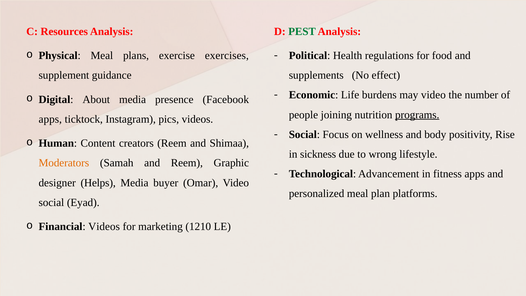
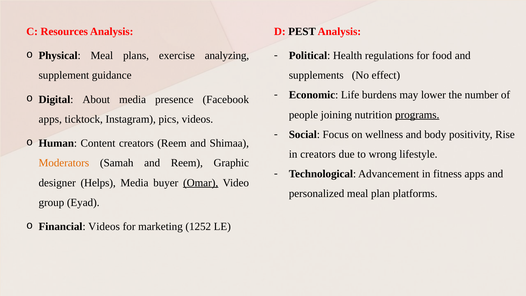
PEST colour: green -> black (302, 31)
exercises: exercises -> analyzing (227, 56)
may video: video -> lower (433, 95)
in sickness: sickness -> creators (318, 154)
Omar underline: none -> present (201, 183)
social: social -> group (51, 202)
1210: 1210 -> 1252 (198, 226)
